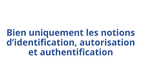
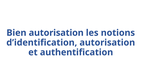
Bien uniquement: uniquement -> autorisation (56, 33)
